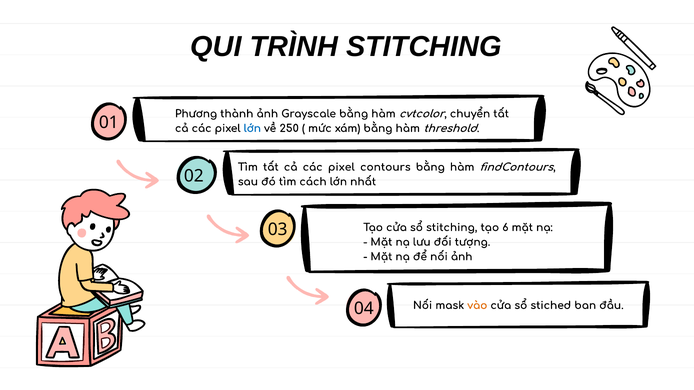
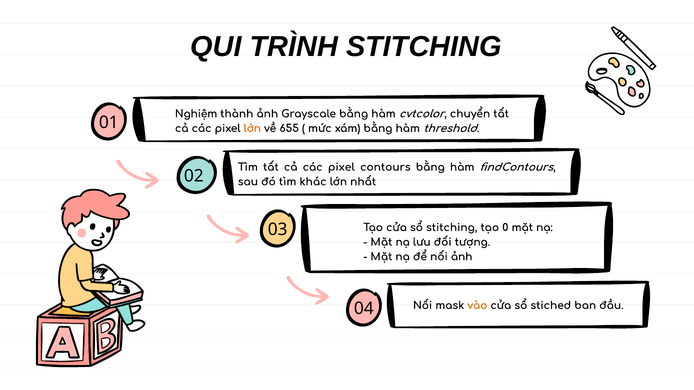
Phương: Phương -> Nghiệm (196, 114)
lớn colour: blue -> orange (252, 129)
250: 250 -> 655 (289, 129)
cách: cách -> khác (313, 182)
6: 6 -> 0 (505, 228)
